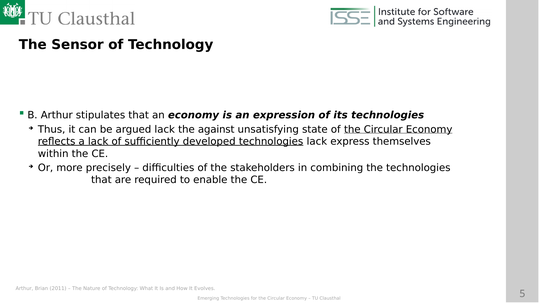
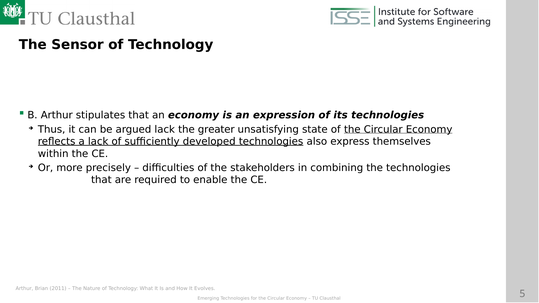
against: against -> greater (216, 130)
technologies lack: lack -> also (317, 142)
